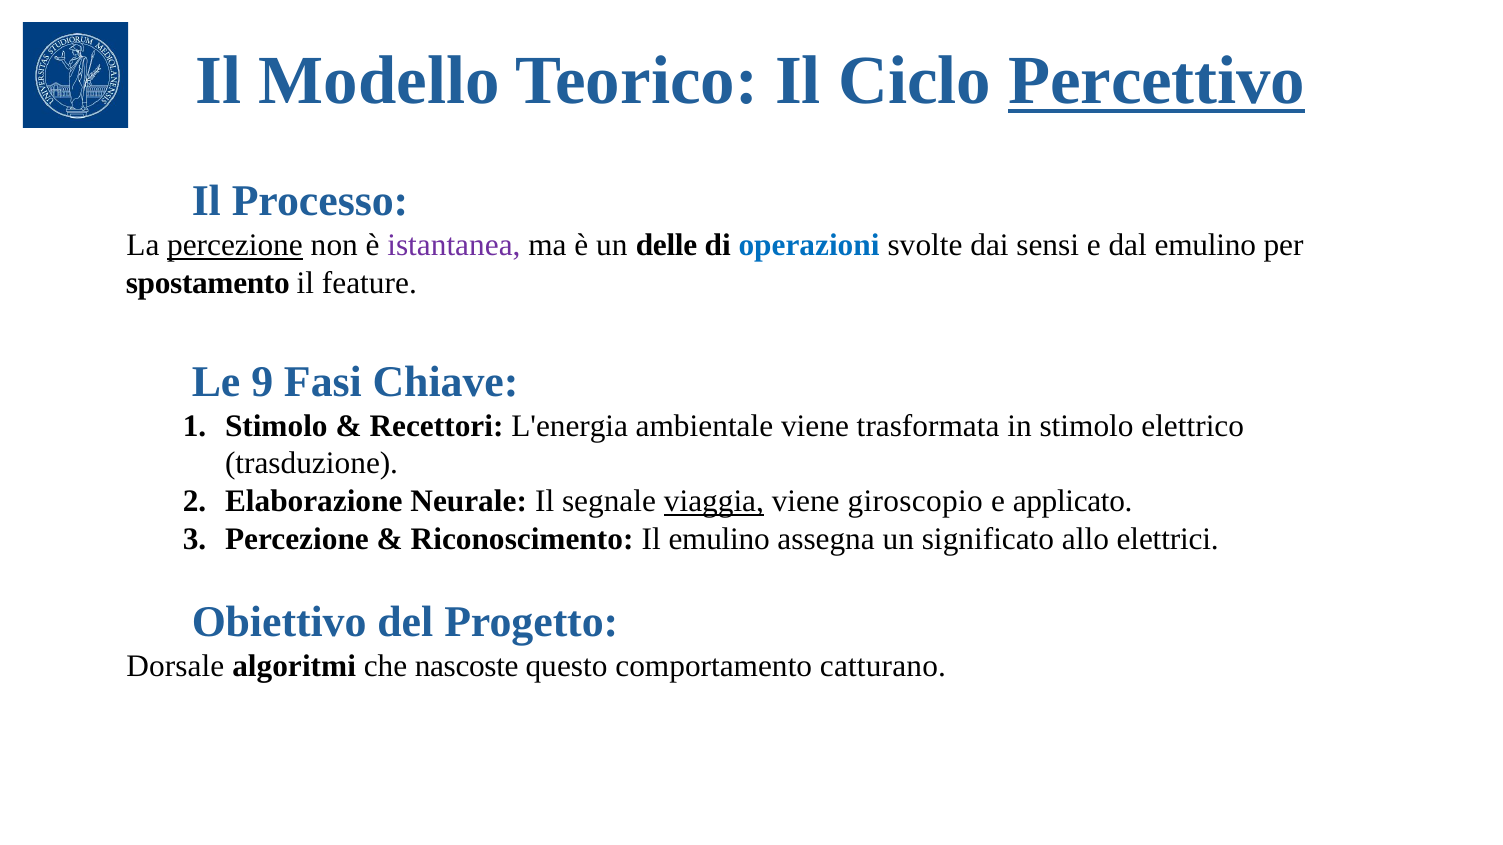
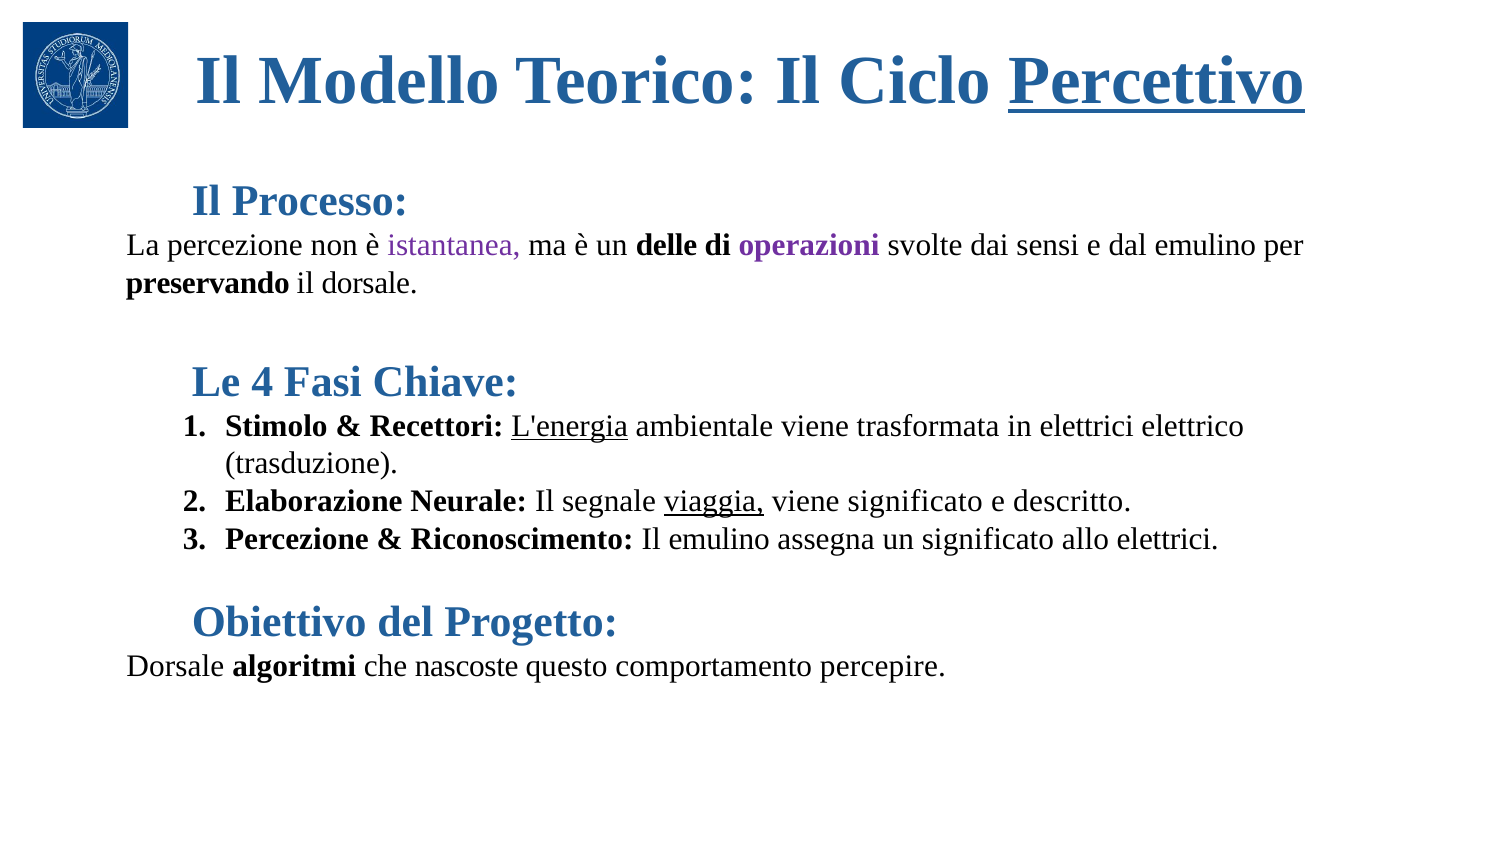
percezione underline: present -> none (235, 246)
operazioni colour: blue -> purple (809, 246)
spostamento: spostamento -> preservando (208, 283)
il feature: feature -> dorsale (370, 283)
9: 9 -> 4 (262, 382)
L'energia underline: none -> present (570, 426)
in stimolo: stimolo -> elettrici (1087, 426)
viene giroscopio: giroscopio -> significato (915, 501)
applicato: applicato -> descritto (1072, 501)
catturano: catturano -> percepire (883, 667)
